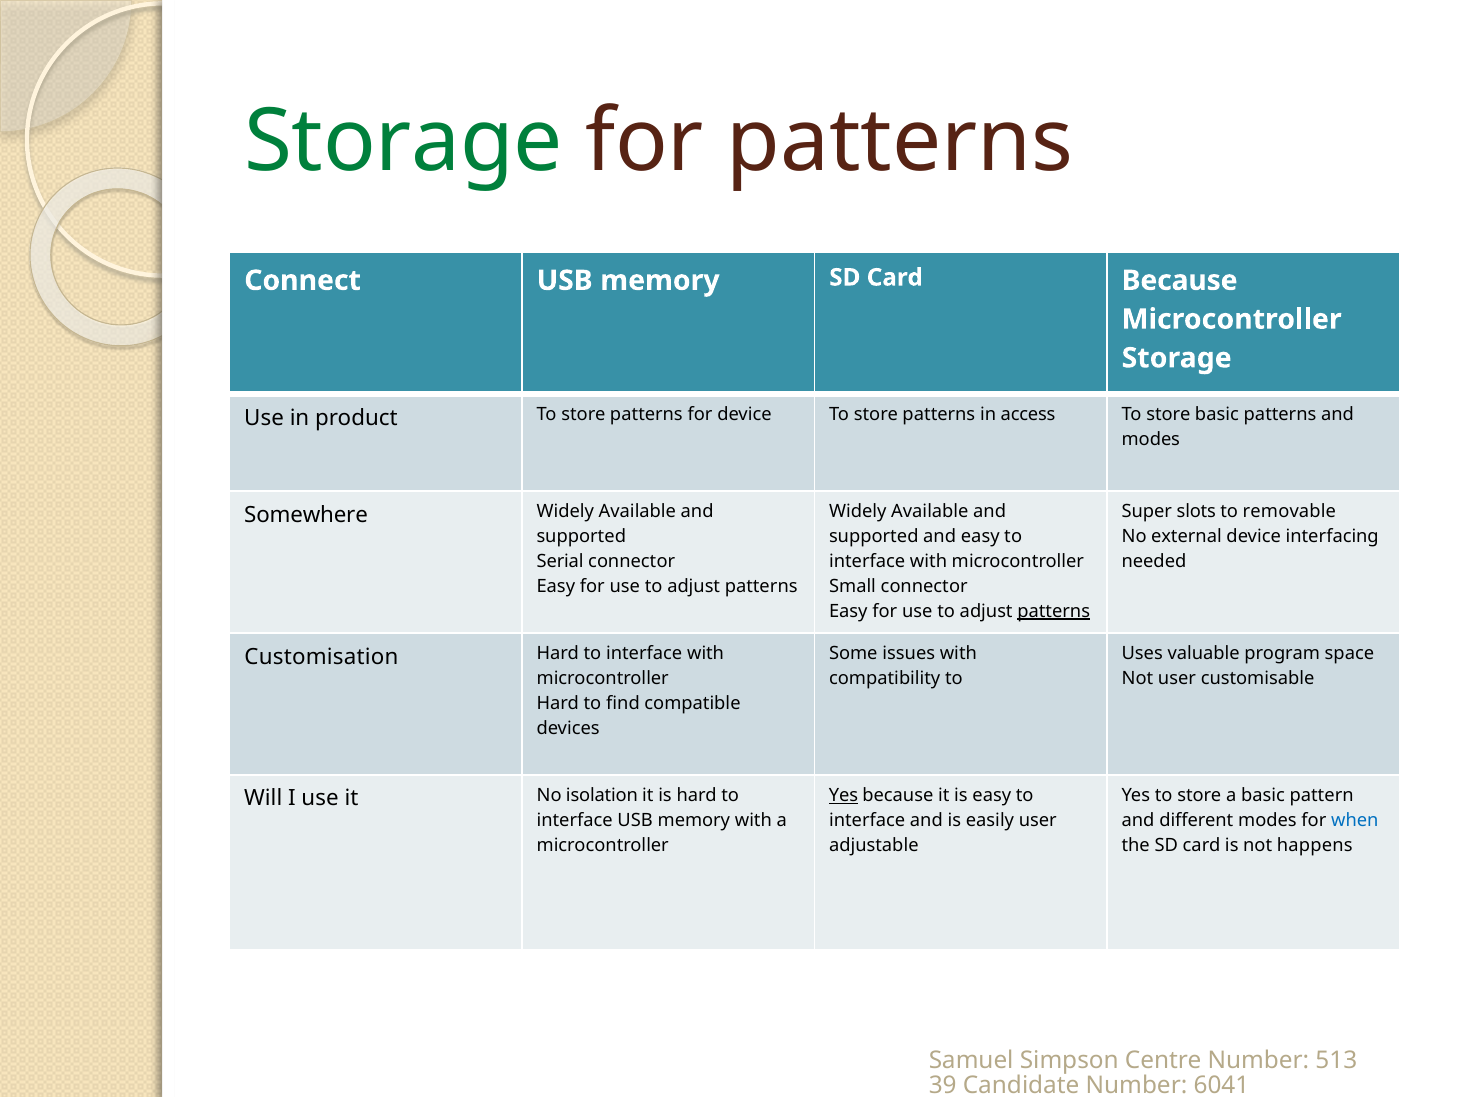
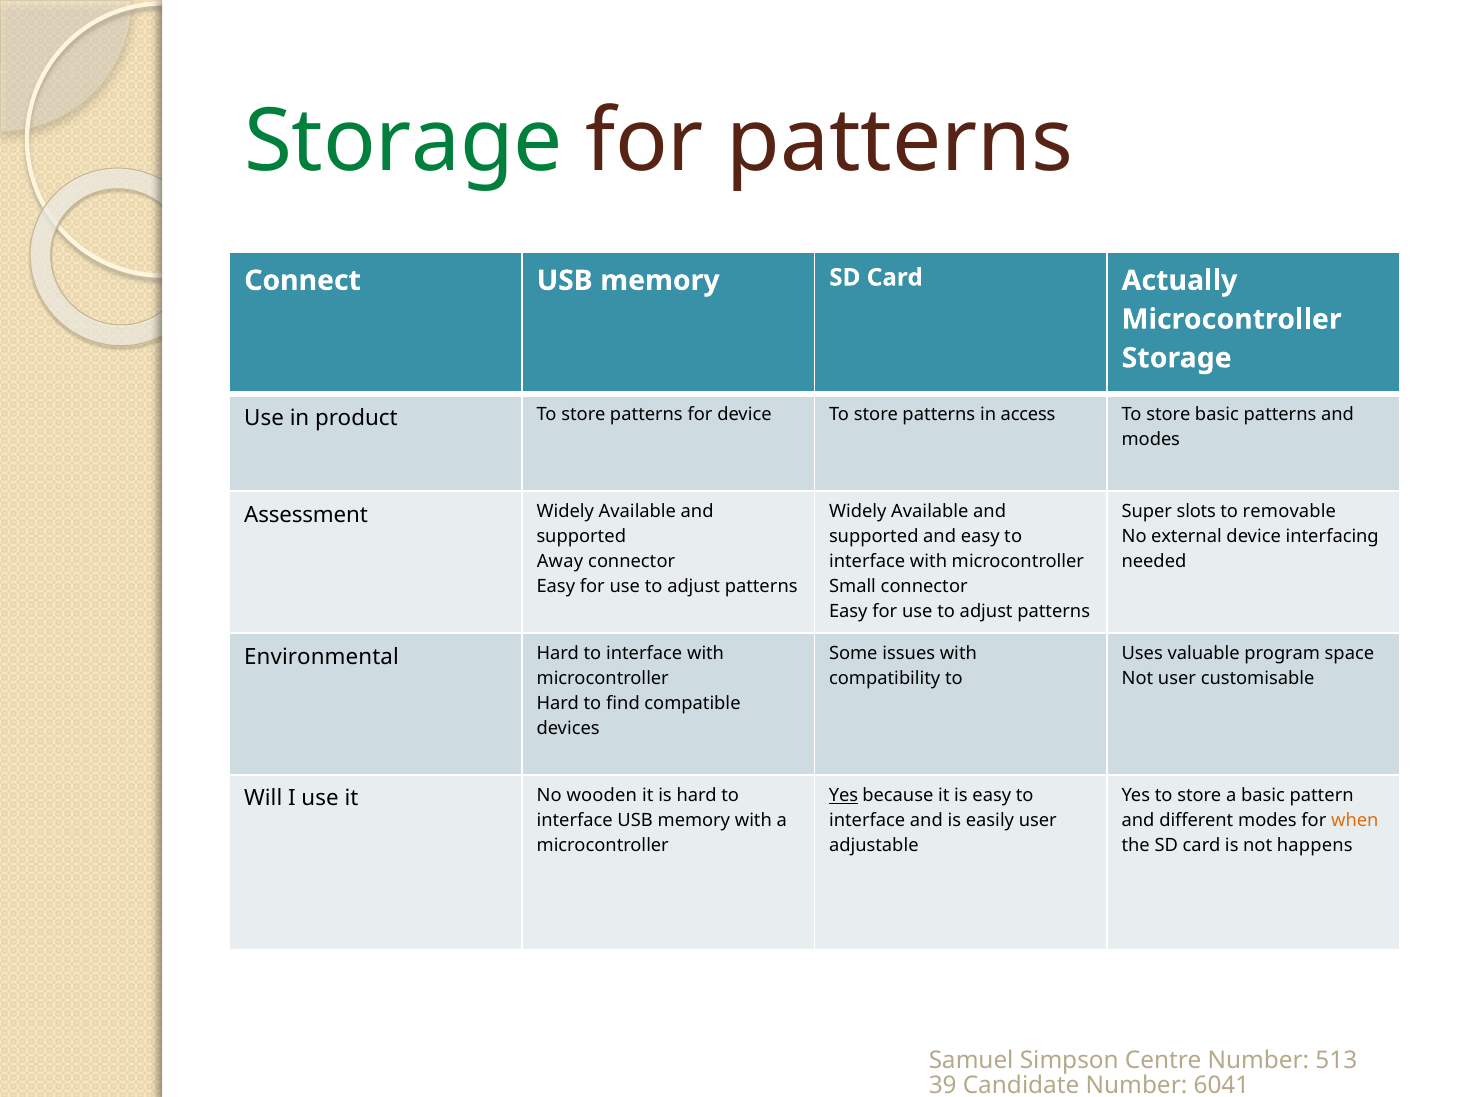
Card Because: Because -> Actually (1180, 281)
Somewhere: Somewhere -> Assessment (306, 515)
Serial: Serial -> Away (560, 562)
patterns underline: present -> none (1054, 611)
Customisation: Customisation -> Environmental (322, 657)
isolation: isolation -> wooden (602, 796)
when colour: blue -> orange (1355, 821)
